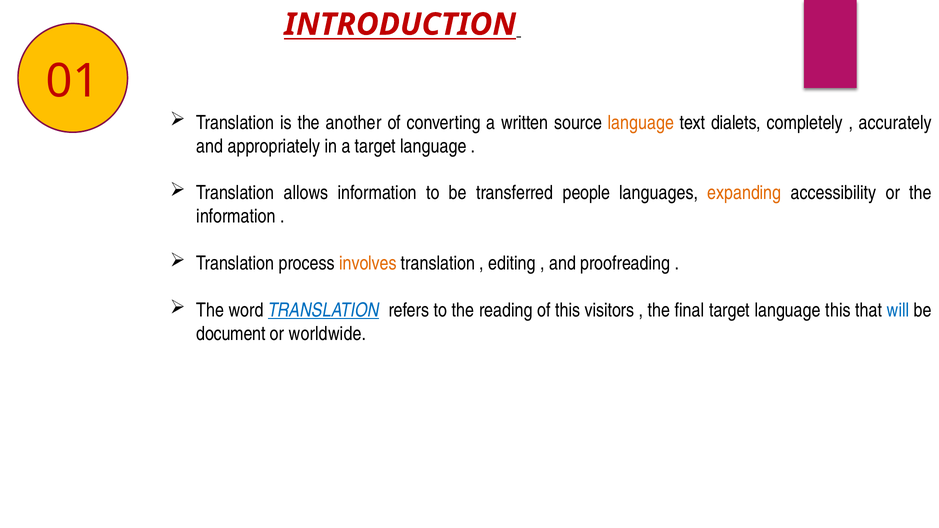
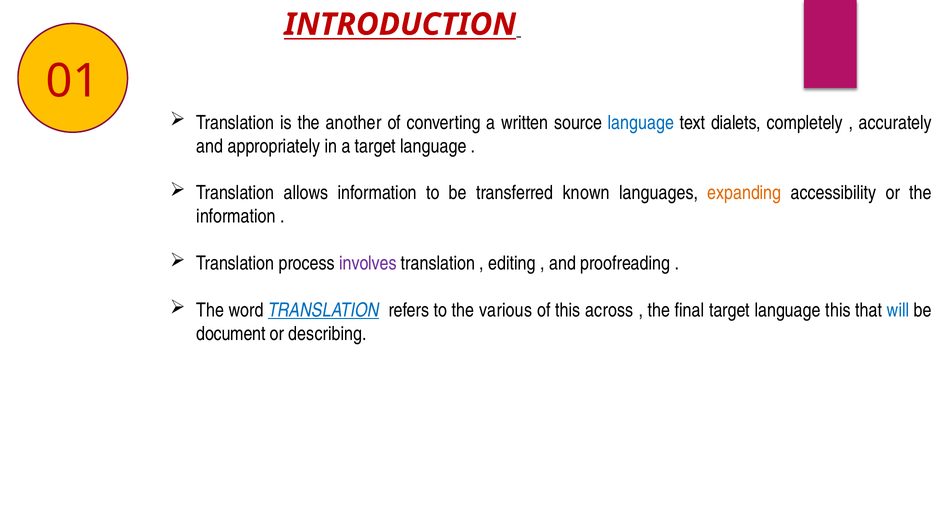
language colour: orange -> blue (641, 123)
people: people -> known (586, 193)
involves colour: orange -> purple (368, 264)
reading: reading -> various (506, 311)
visitors: visitors -> across (609, 311)
worldwide: worldwide -> describing (328, 334)
